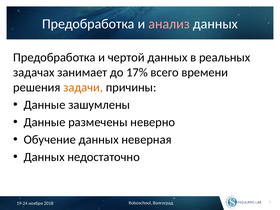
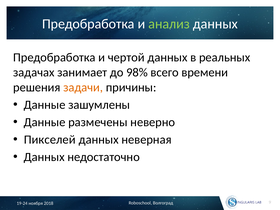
анализ colour: pink -> light green (169, 24)
17%: 17% -> 98% (137, 72)
Обучение: Обучение -> Пикселей (50, 140)
